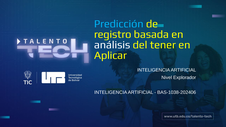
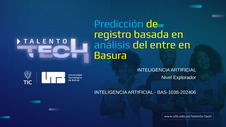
análisis colour: white -> light blue (112, 45)
tener: tener -> entre (163, 45)
Aplicar: Aplicar -> Basura (110, 55)
